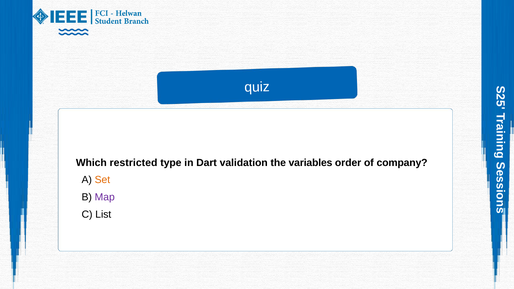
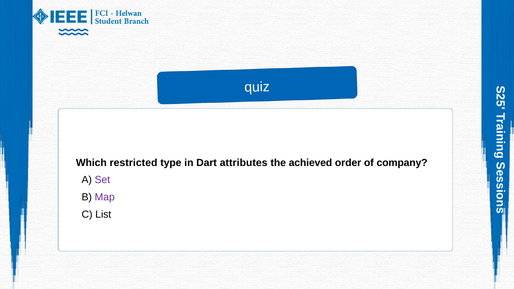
validation: validation -> attributes (244, 163)
variables: variables -> achieved (310, 163)
Set colour: orange -> purple (102, 180)
